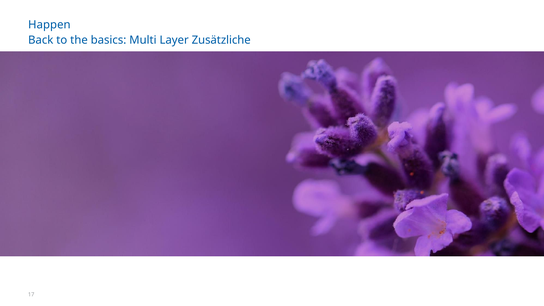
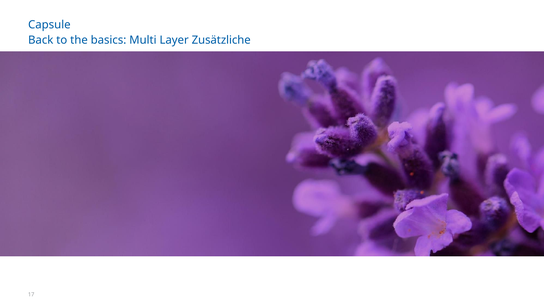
Happen: Happen -> Capsule (49, 25)
